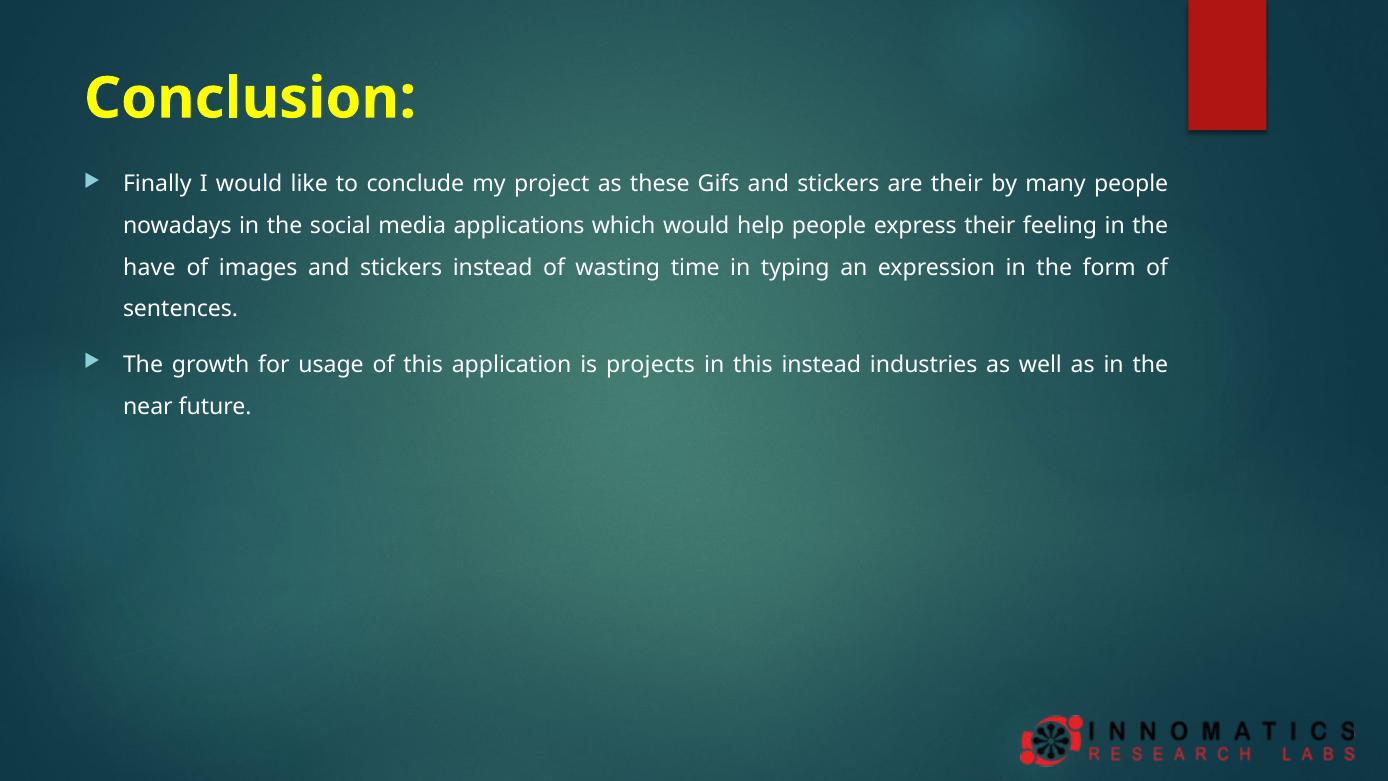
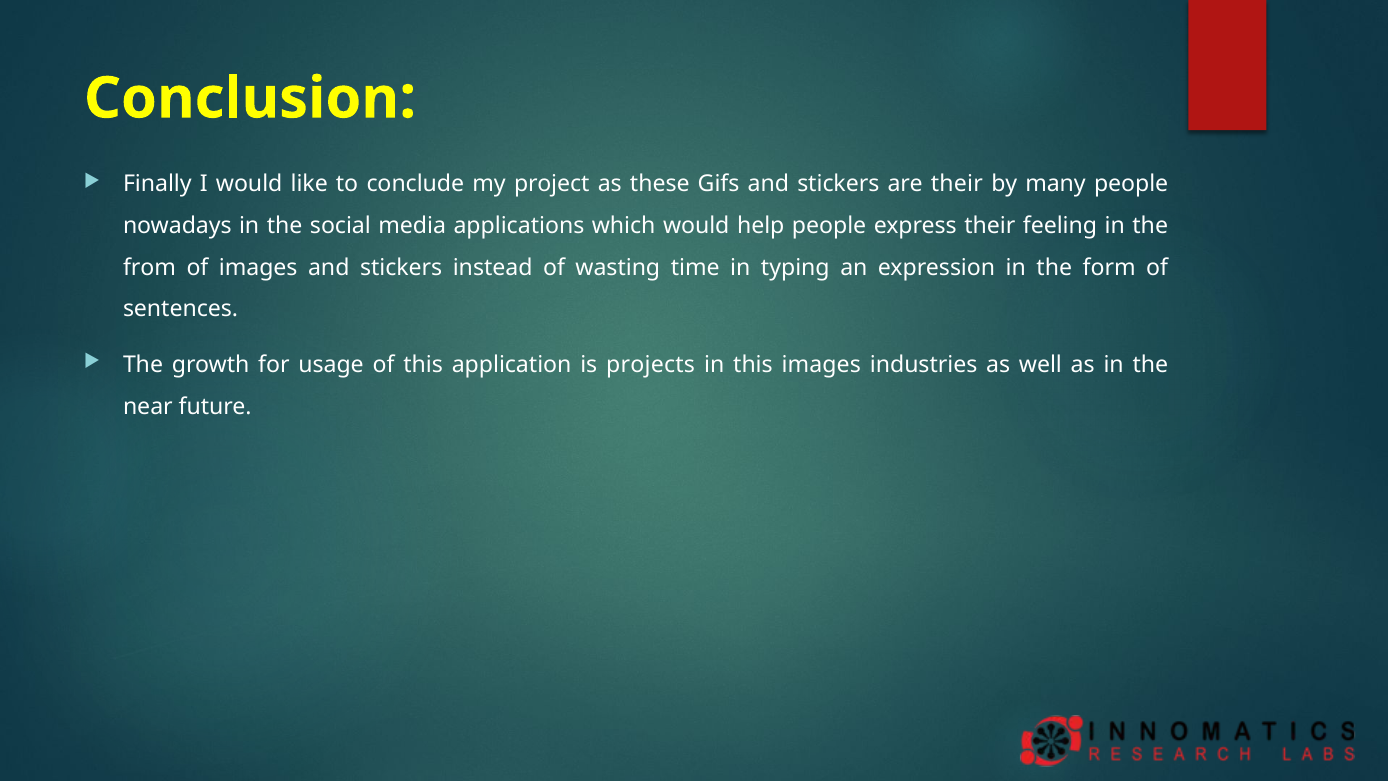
have: have -> from (150, 267)
this instead: instead -> images (821, 365)
